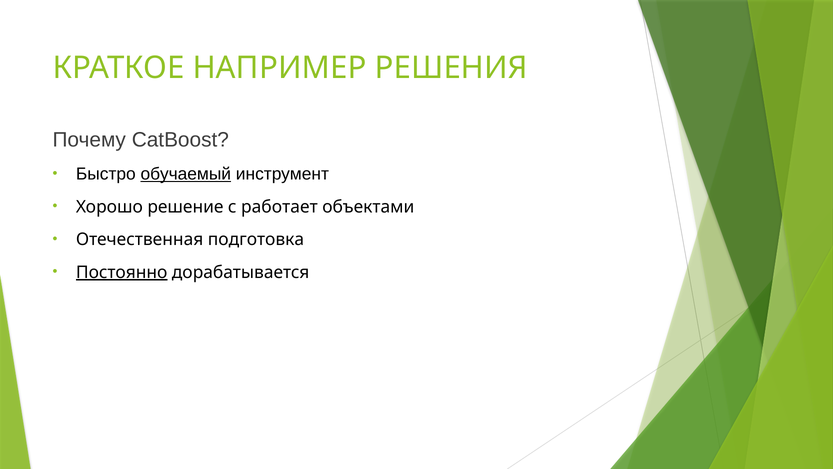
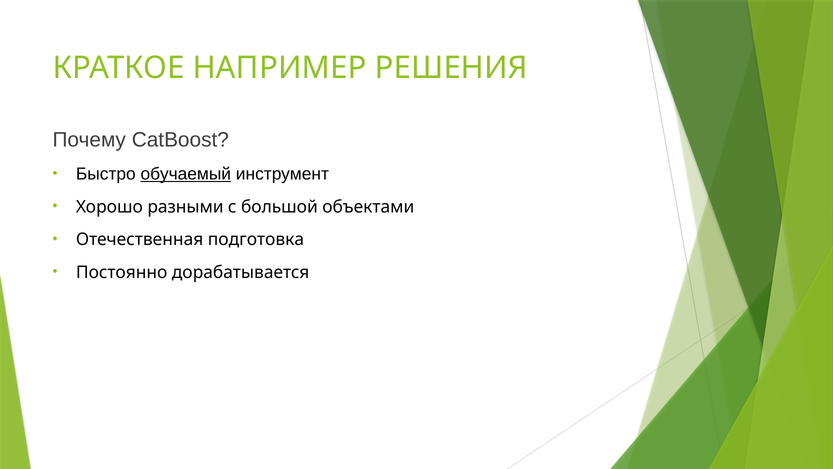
решение: решение -> разными (185, 207)
работает: работает -> большой (279, 207)
Постоянно underline: present -> none (122, 272)
